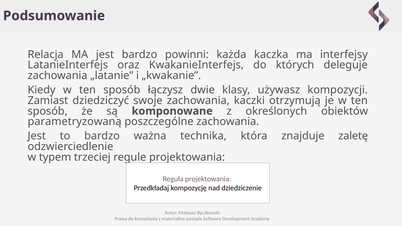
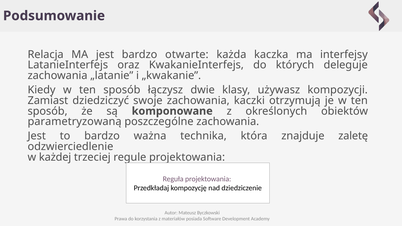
powinni: powinni -> otwarte (187, 54)
typem: typem -> każdej (55, 157)
